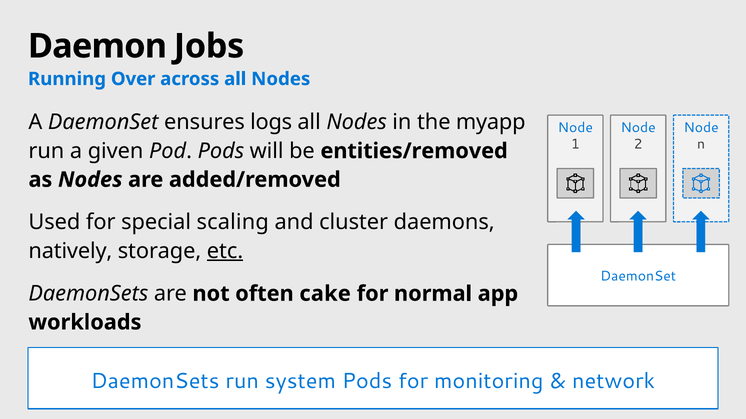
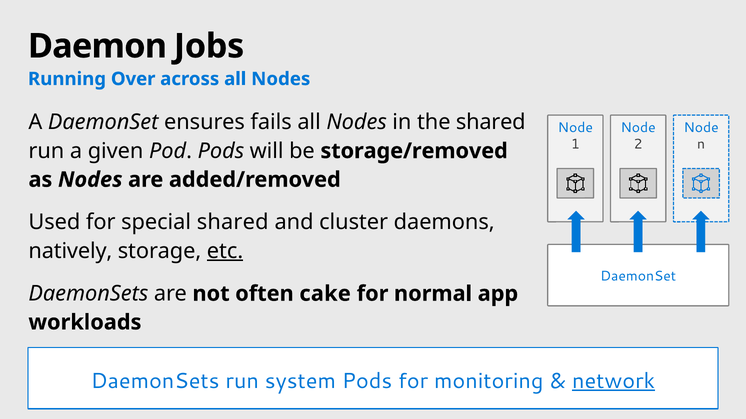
logs: logs -> fails (271, 122)
the myapp: myapp -> shared (491, 122)
entities/removed: entities/removed -> storage/removed (414, 151)
special scaling: scaling -> shared (233, 223)
network underline: none -> present (614, 382)
